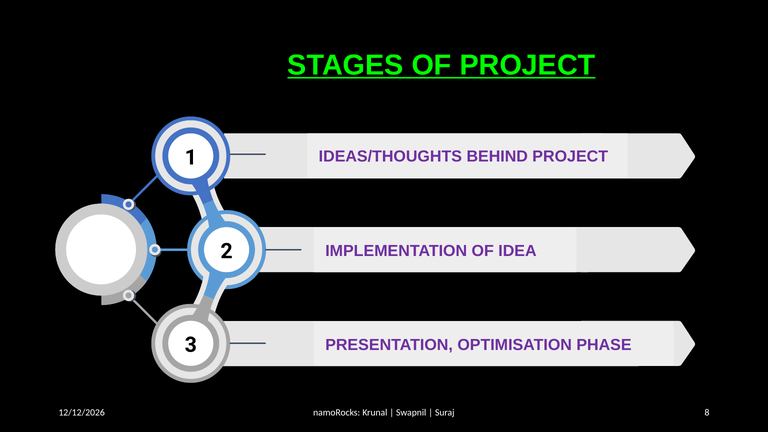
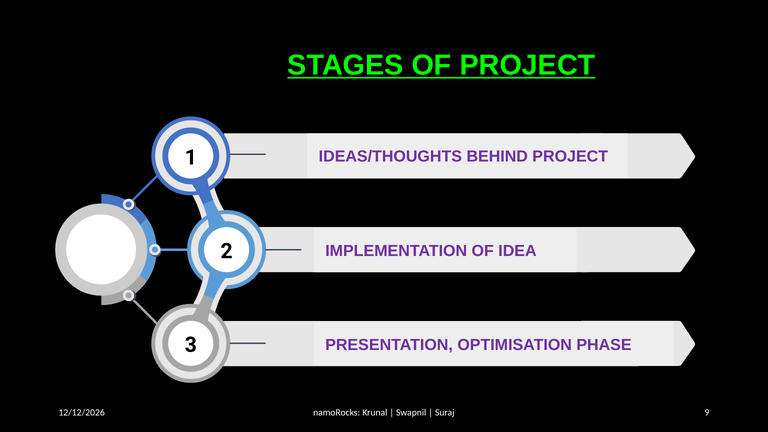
8: 8 -> 9 (707, 412)
